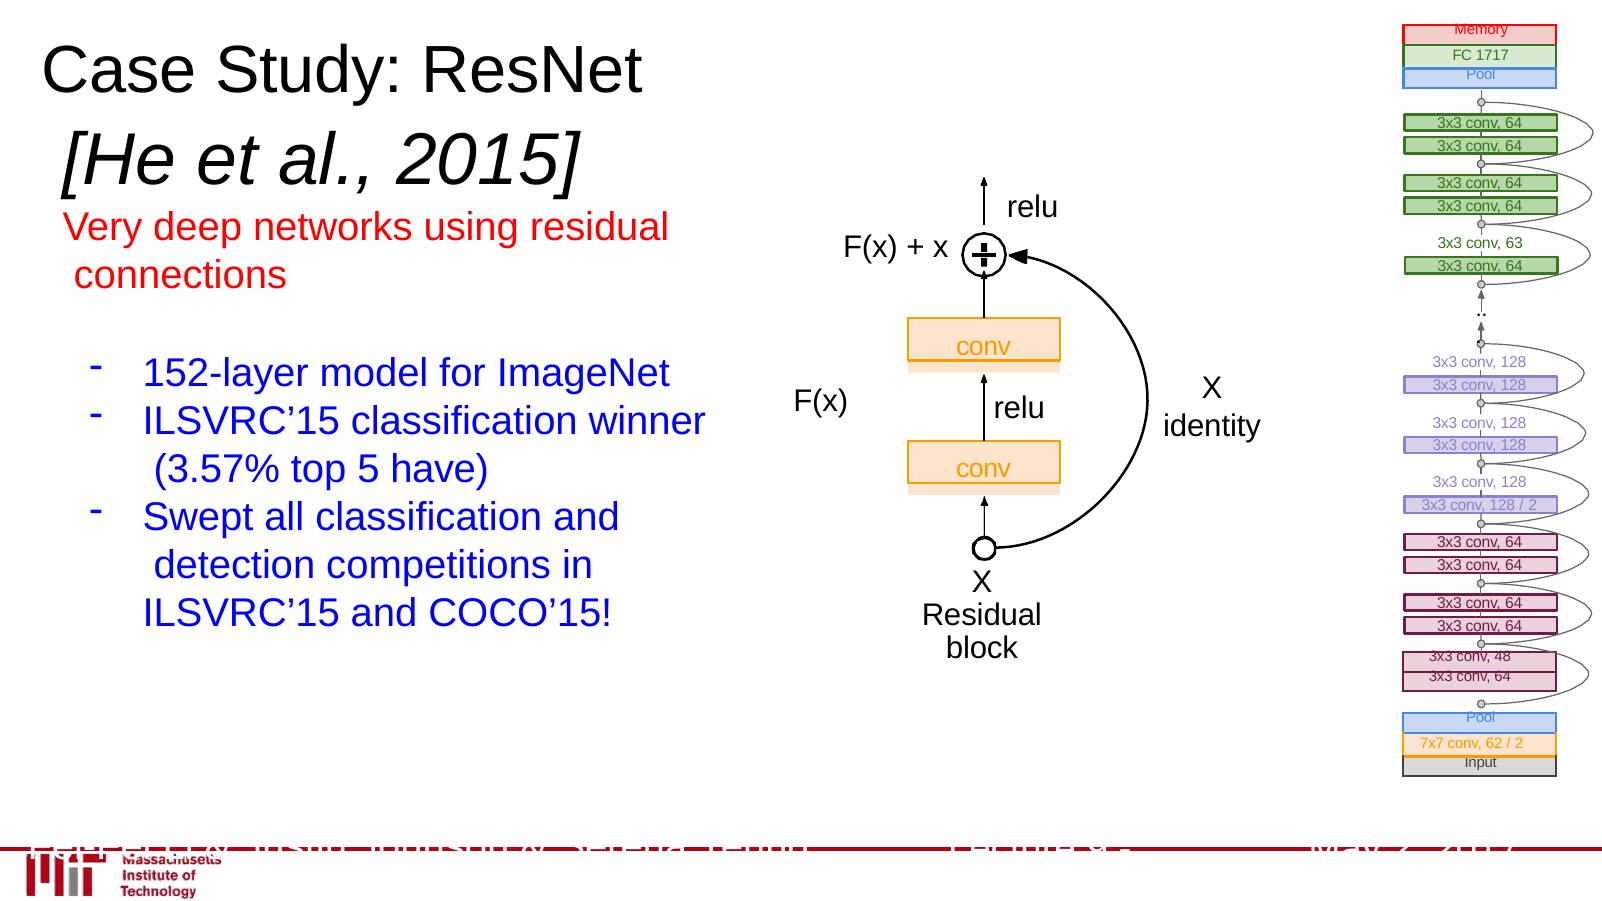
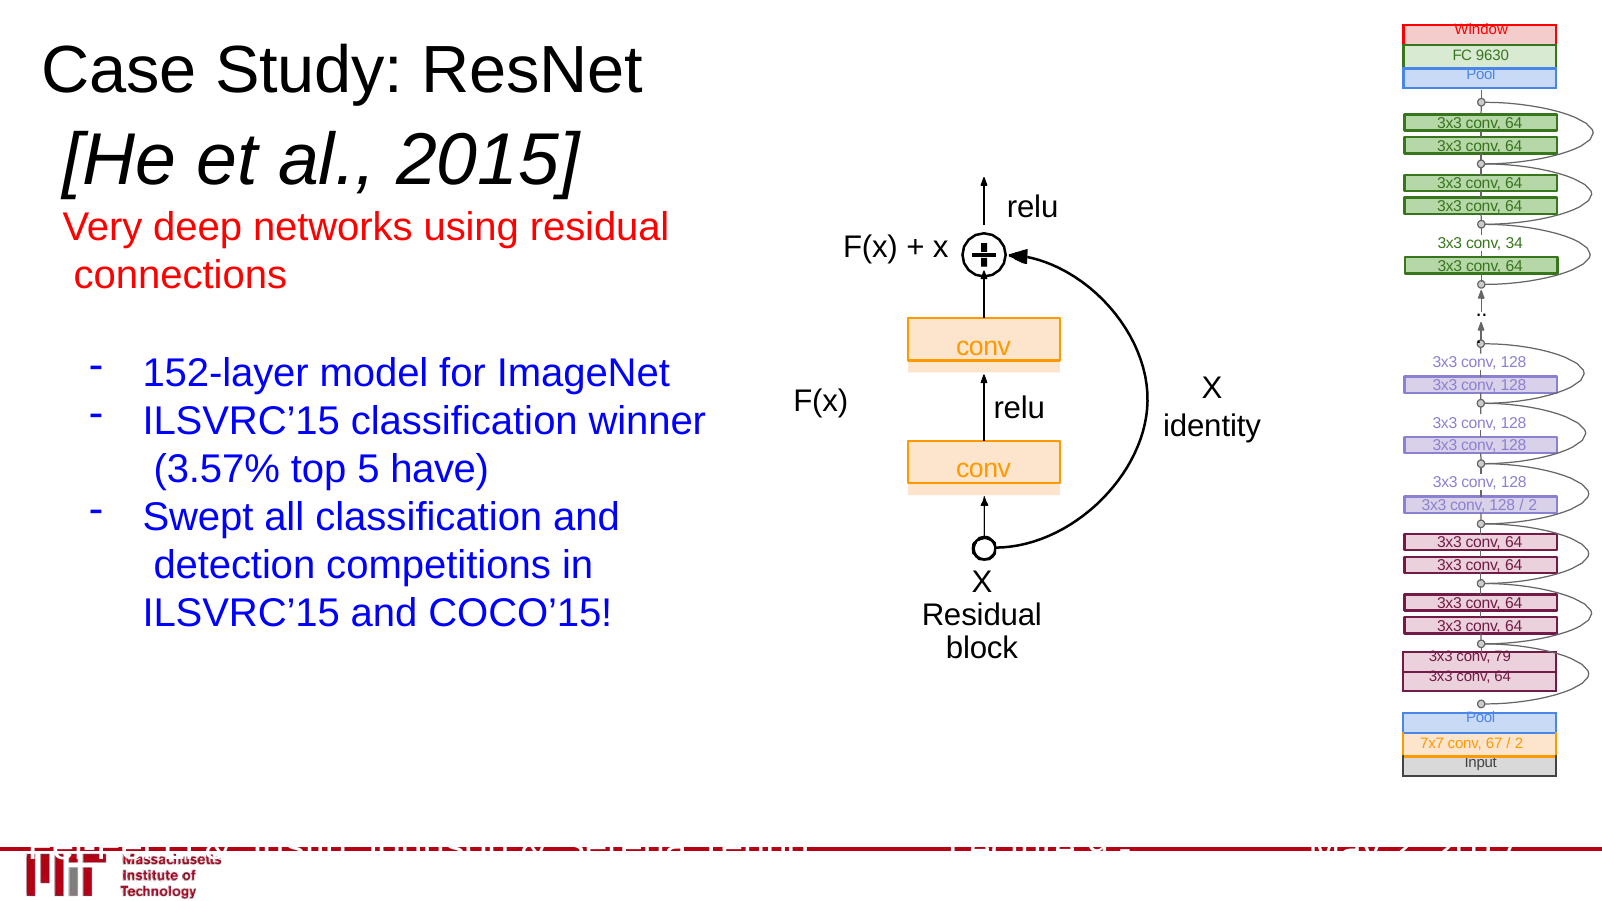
Memory: Memory -> Window (1481, 30)
1717: 1717 -> 9630 (1492, 56)
63: 63 -> 34 (1514, 243)
48: 48 -> 79 (1503, 657)
62: 62 -> 67 (1494, 744)
